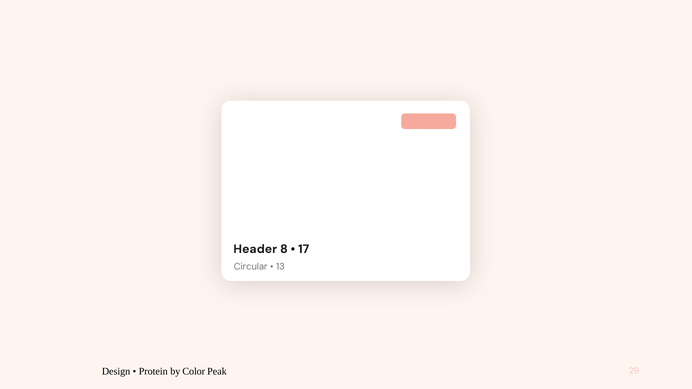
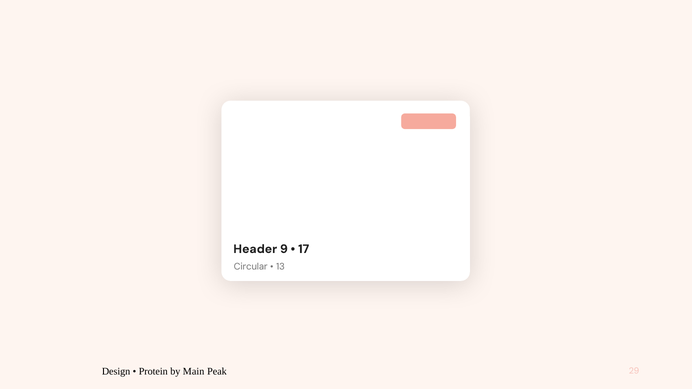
8: 8 -> 9 (284, 249)
Color: Color -> Main (194, 372)
